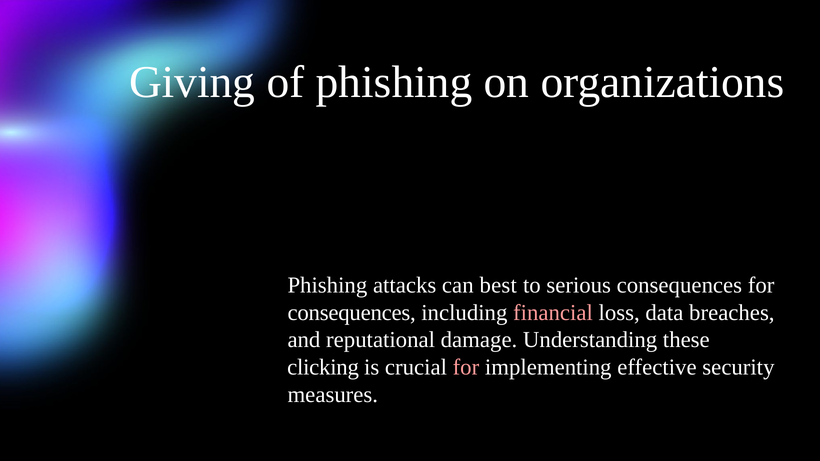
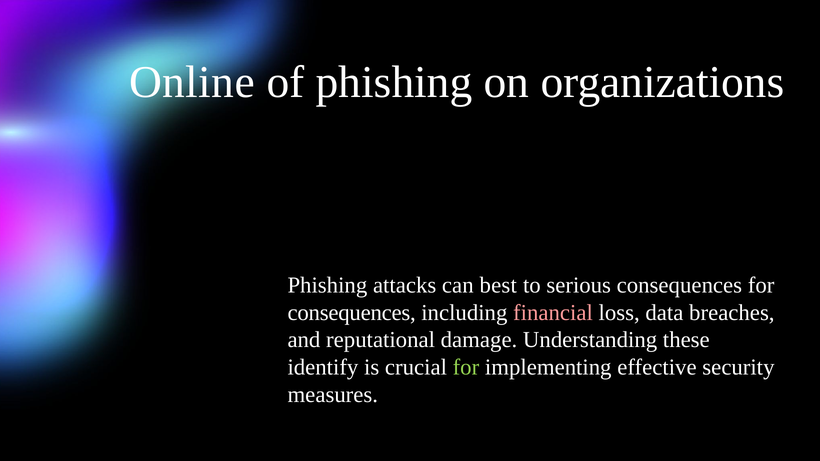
Giving: Giving -> Online (192, 82)
clicking: clicking -> identify (323, 367)
for colour: pink -> light green (466, 367)
